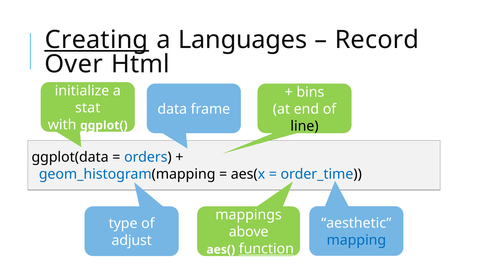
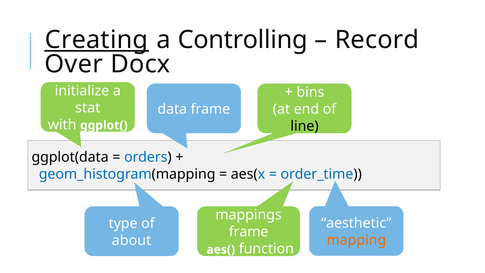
Languages: Languages -> Controlling (243, 40)
Html: Html -> Docx (140, 64)
above: above -> frame (249, 232)
mapping colour: blue -> orange (356, 240)
adjust: adjust -> about (132, 240)
function underline: present -> none (266, 249)
